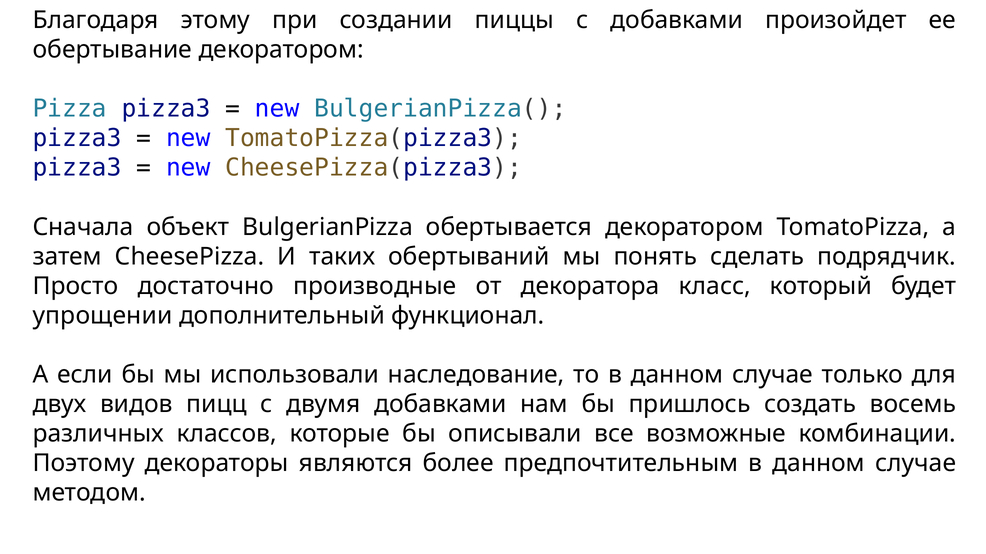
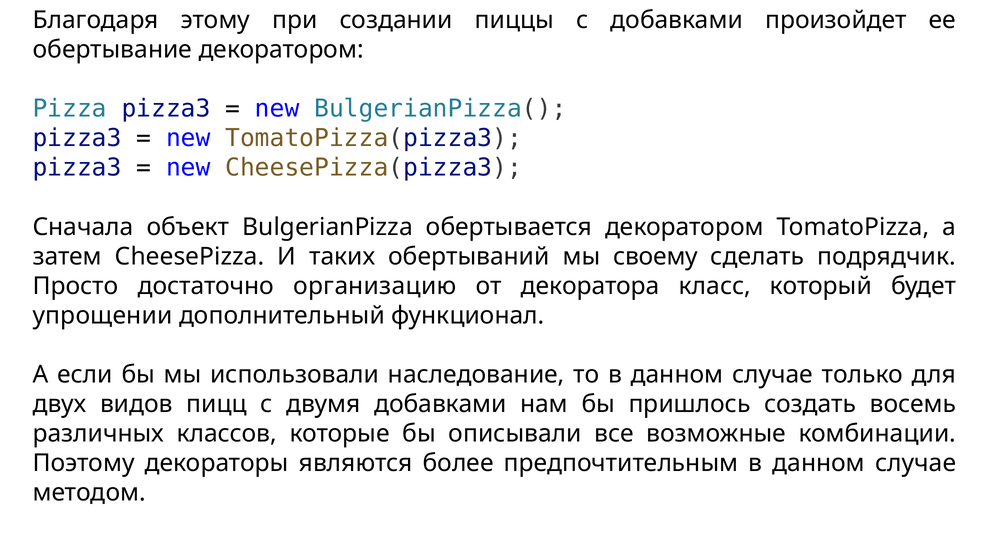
понять: понять -> своему (656, 257)
производные: производные -> организацию (375, 286)
